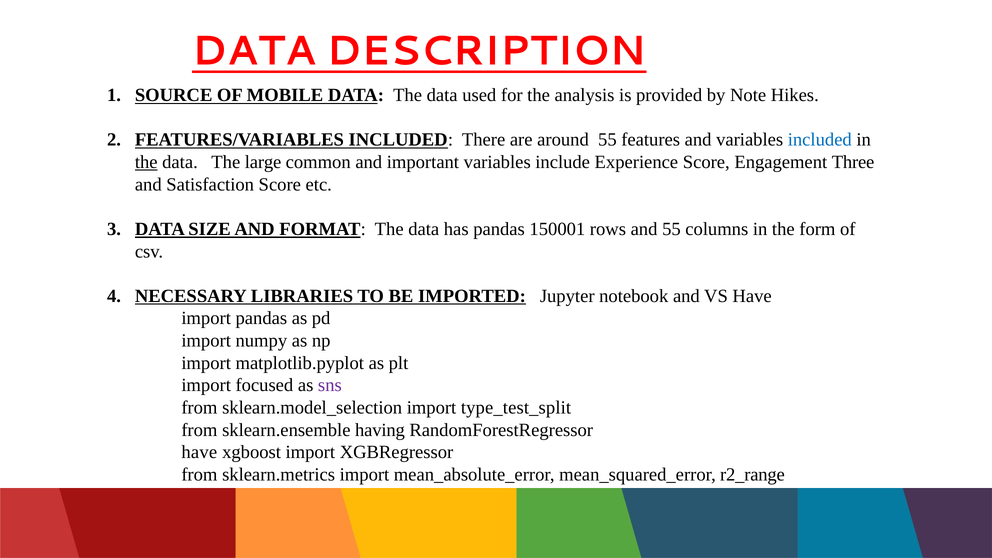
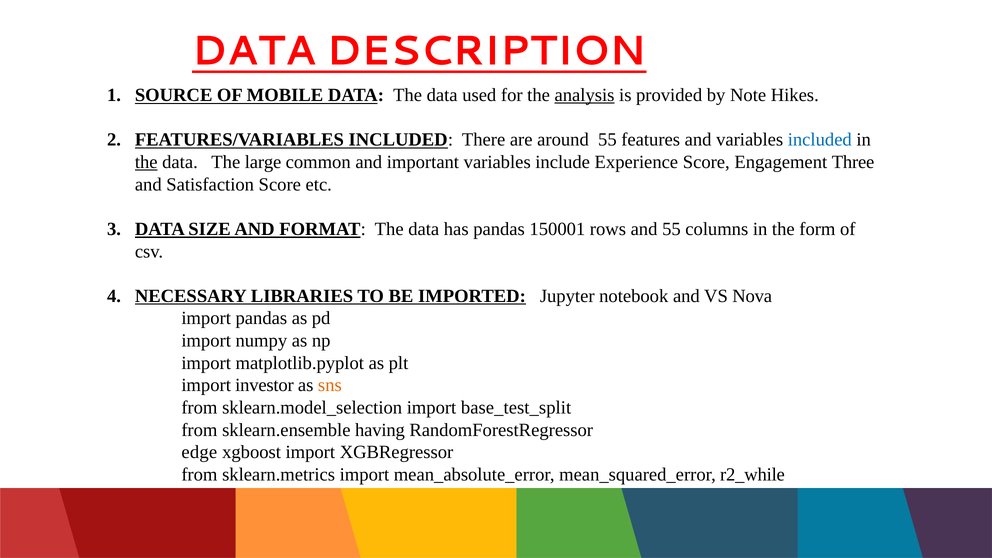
analysis underline: none -> present (585, 95)
VS Have: Have -> Nova (752, 296)
focused: focused -> investor (264, 385)
sns colour: purple -> orange (330, 385)
type_test_split: type_test_split -> base_test_split (516, 408)
have: have -> edge (199, 452)
r2_range: r2_range -> r2_while (752, 475)
